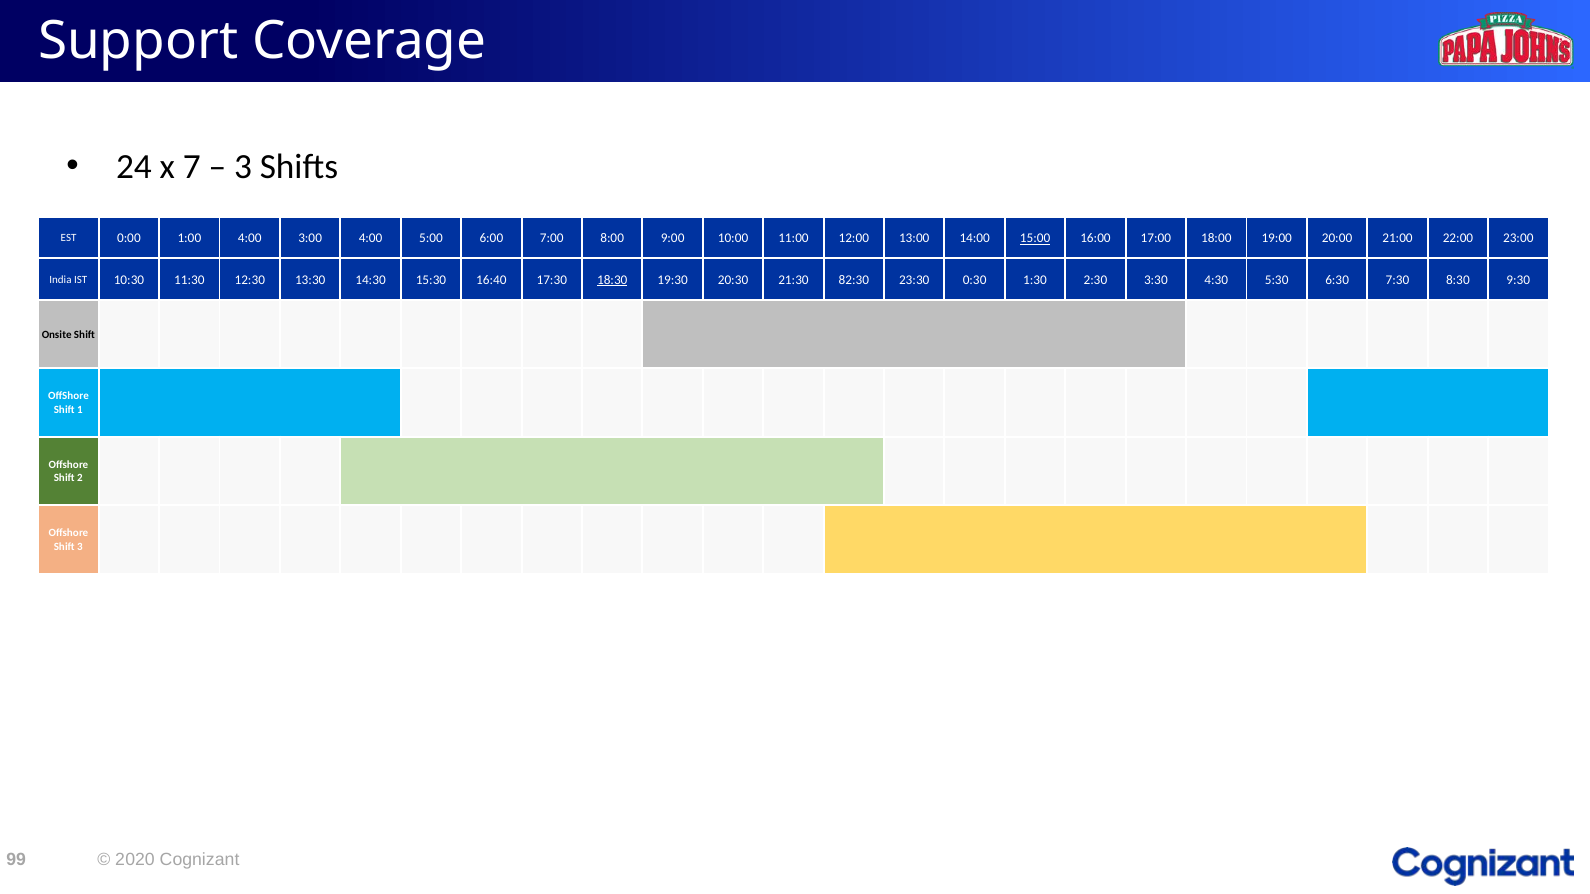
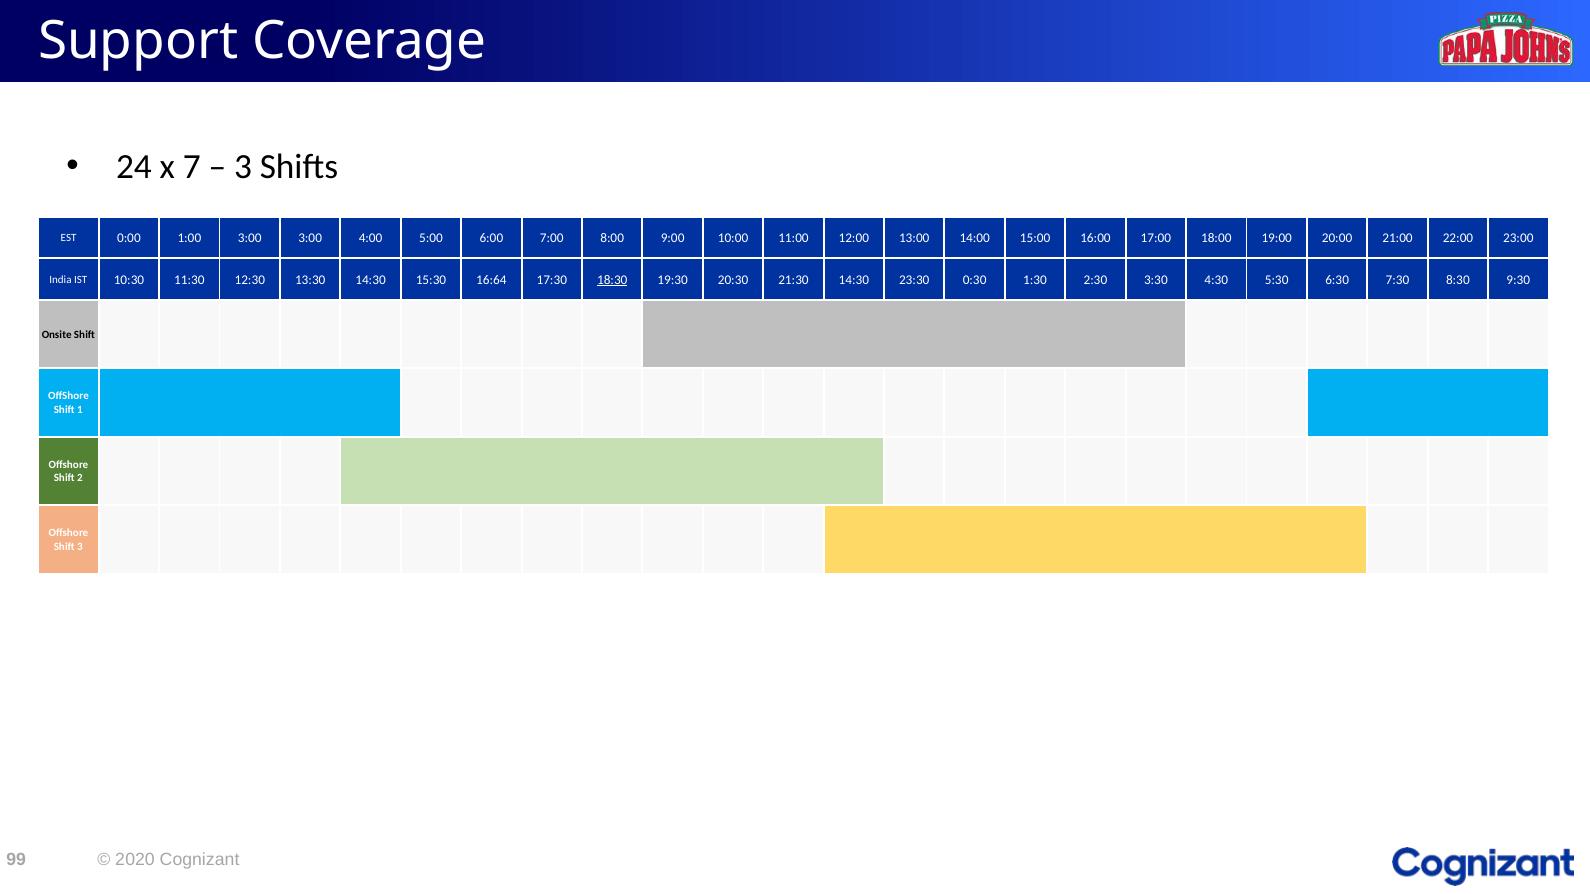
1:00 4:00: 4:00 -> 3:00 (250, 238)
15:00 underline: present -> none (1035, 238)
16:40: 16:40 -> 16:64 (491, 280)
21:30 82:30: 82:30 -> 14:30 (854, 280)
